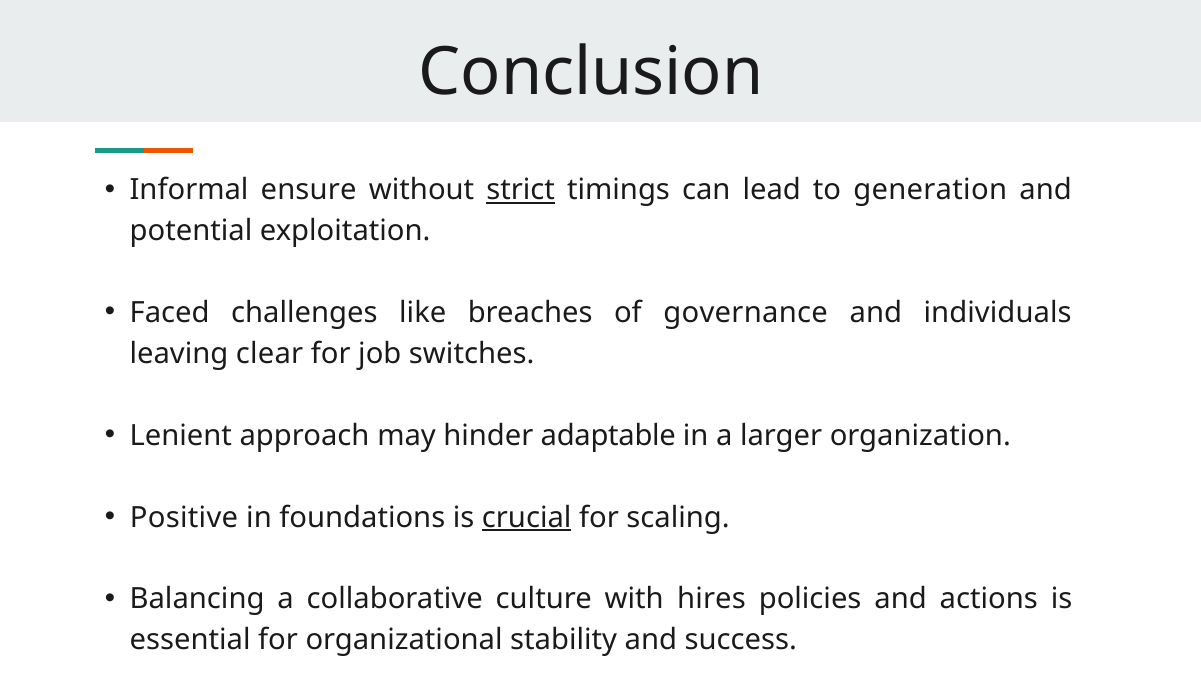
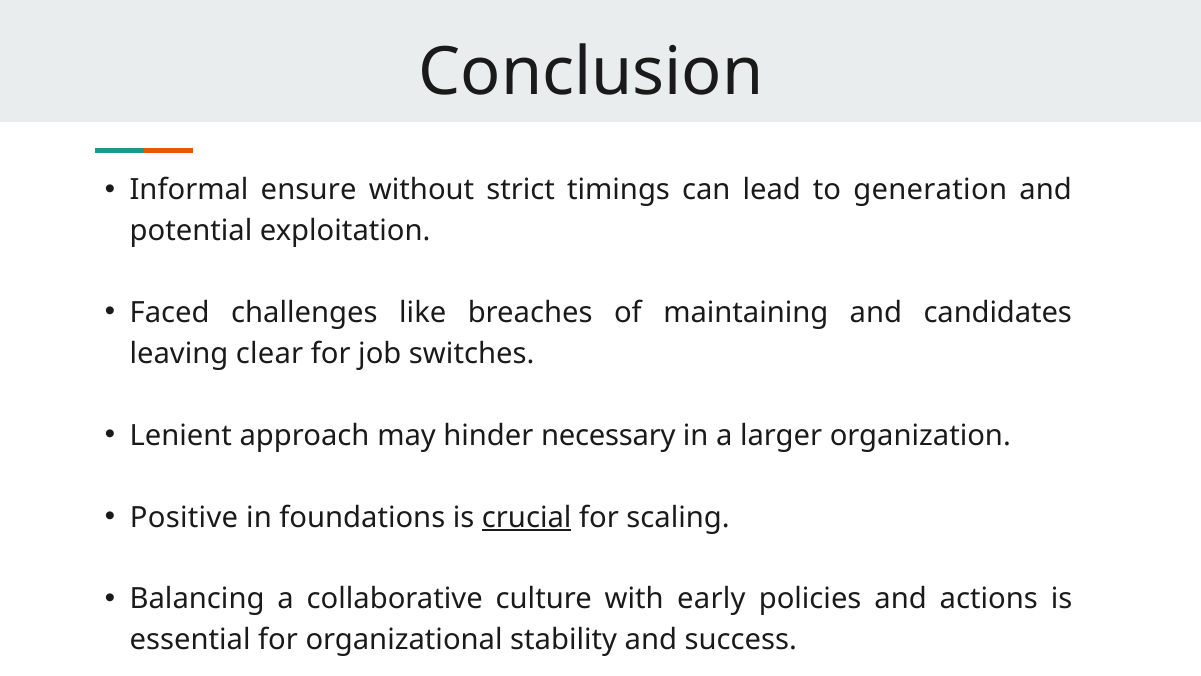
strict underline: present -> none (521, 190)
governance: governance -> maintaining (746, 313)
individuals: individuals -> candidates (998, 313)
adaptable: adaptable -> necessary (608, 435)
hires: hires -> early (711, 599)
